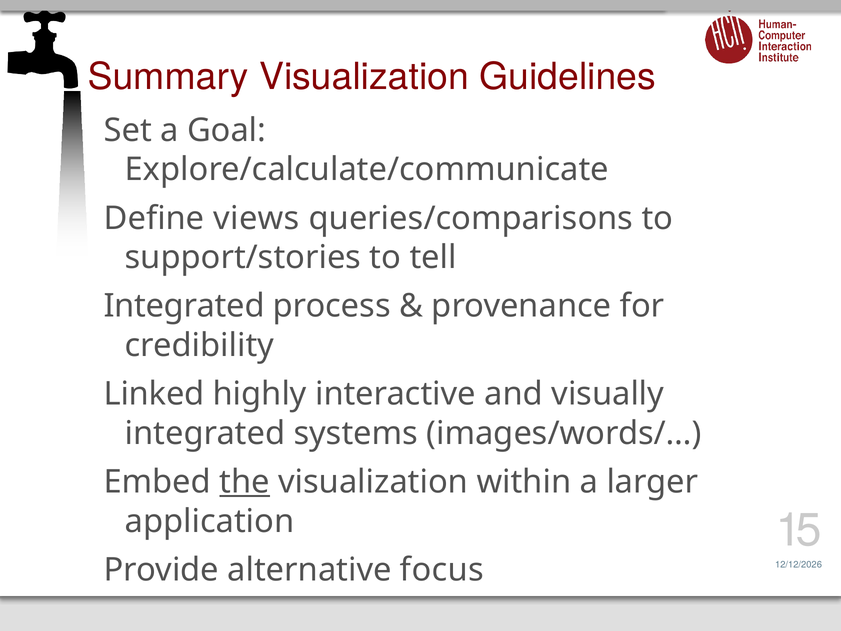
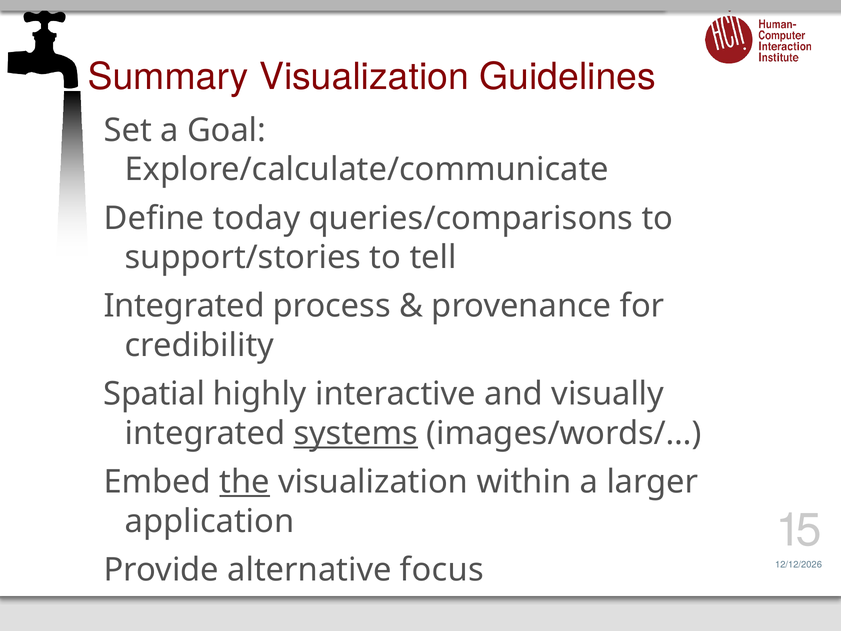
views: views -> today (256, 218)
Linked: Linked -> Spatial (154, 394)
systems underline: none -> present (356, 433)
